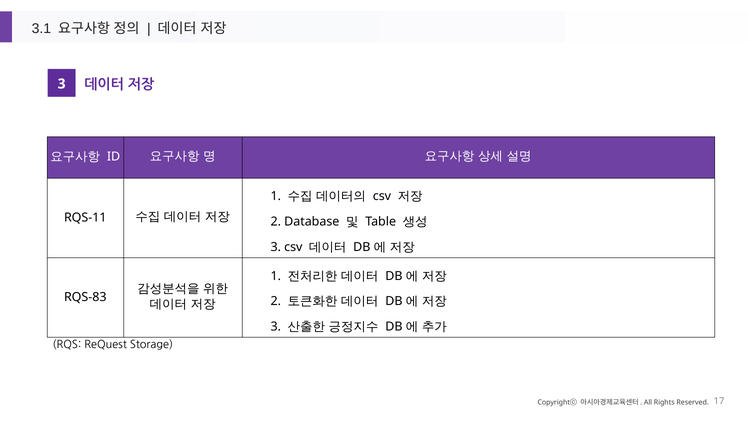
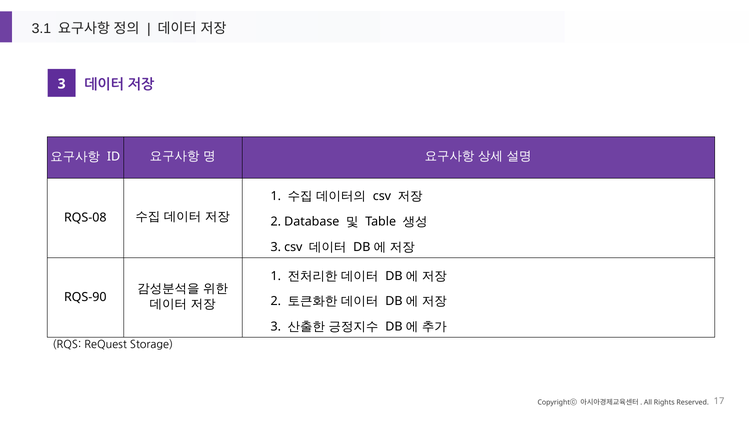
RQS-11: RQS-11 -> RQS-08 (85, 218)
RQS-83: RQS-83 -> RQS-90 (85, 297)
